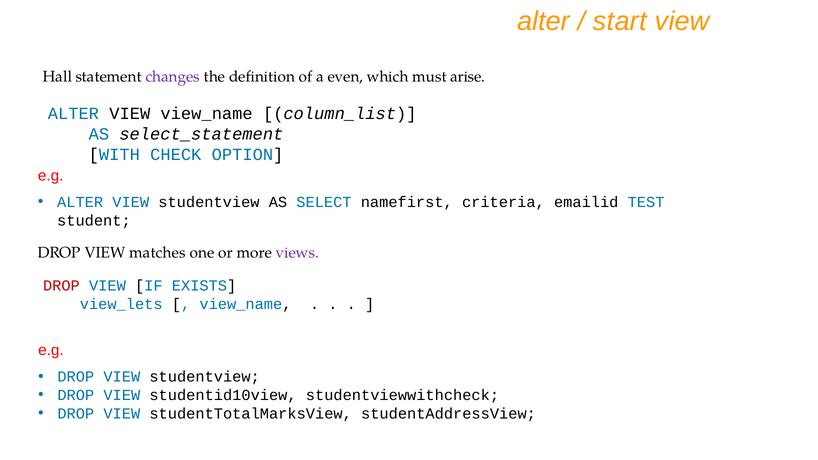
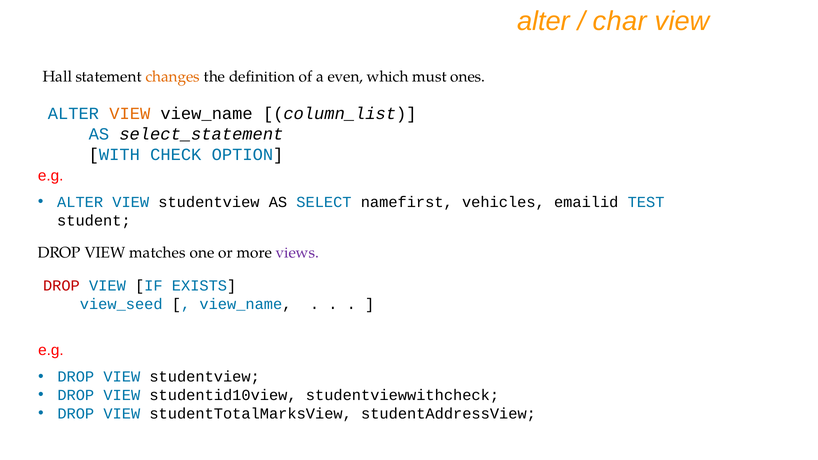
start: start -> char (620, 21)
changes colour: purple -> orange (173, 77)
arise: arise -> ones (468, 77)
VIEW colour: black -> orange (130, 114)
criteria: criteria -> vehicles (503, 202)
view_lets: view_lets -> view_seed (121, 304)
